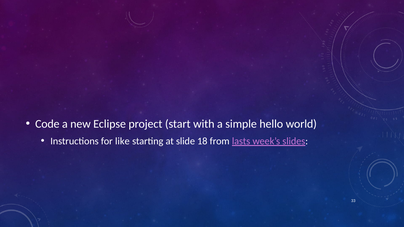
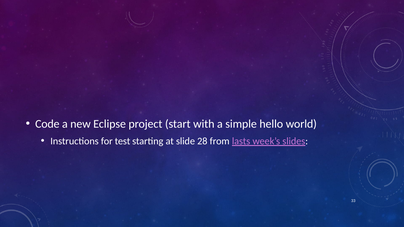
like: like -> test (123, 141)
18: 18 -> 28 (202, 141)
